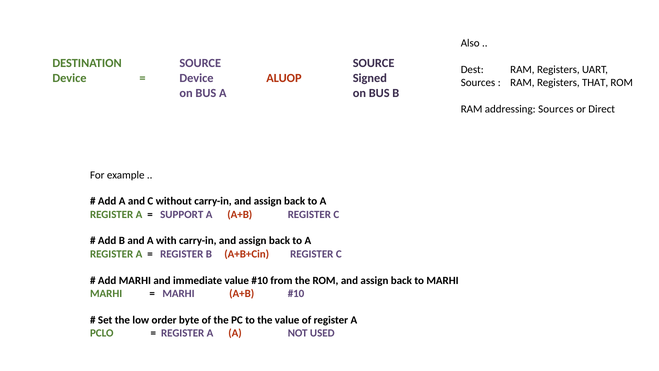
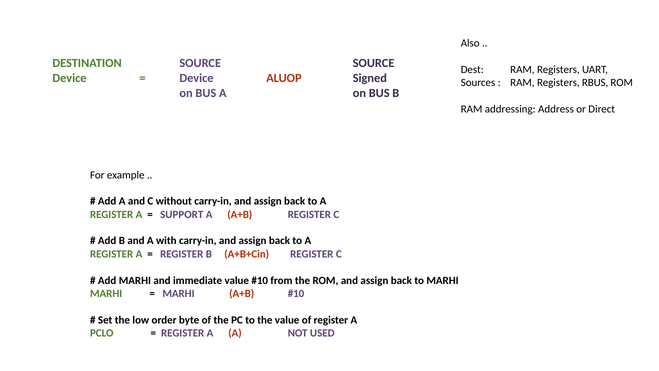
THAT: THAT -> RBUS (595, 83)
addressing Sources: Sources -> Address (556, 109)
